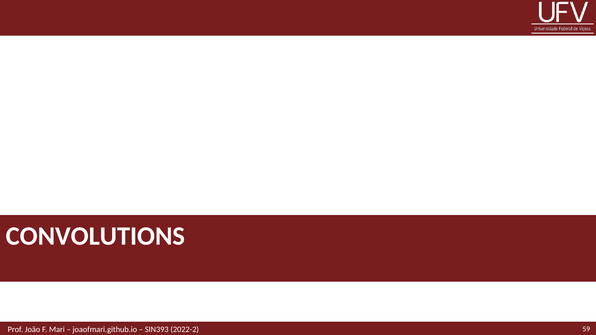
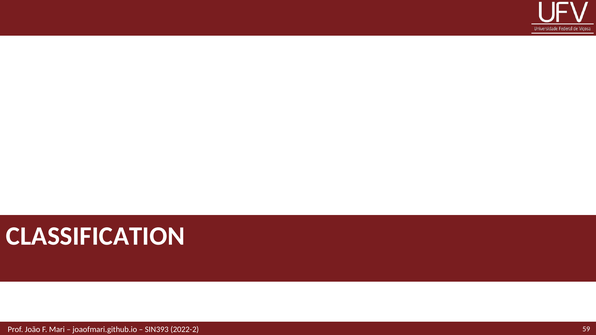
CONVOLUTIONS: CONVOLUTIONS -> CLASSIFICATION (95, 236)
